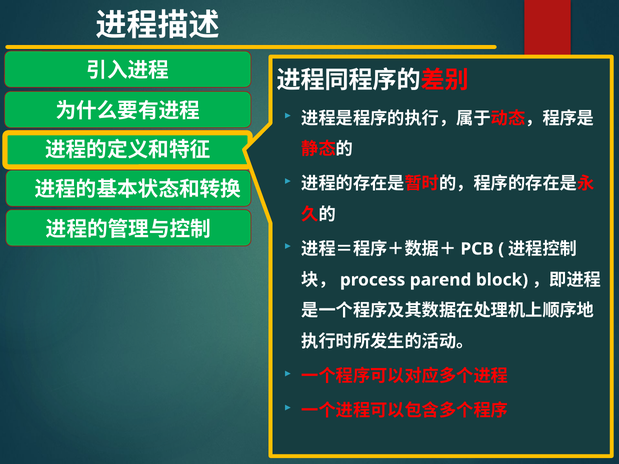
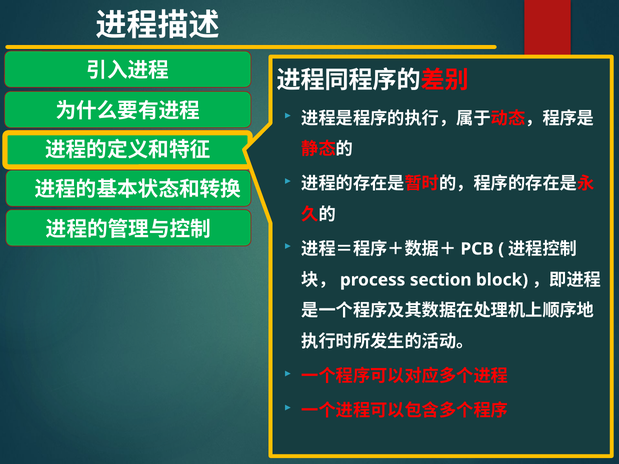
parend: parend -> section (441, 280)
